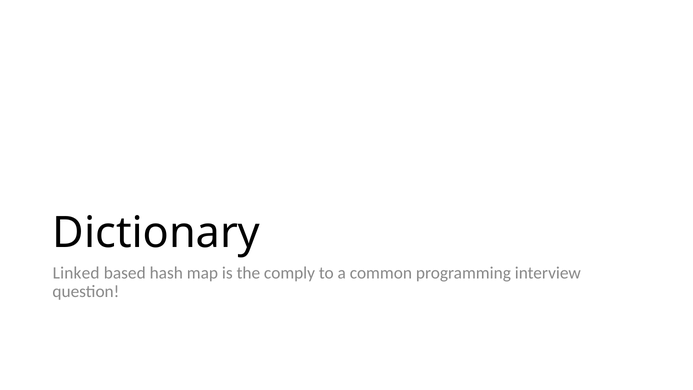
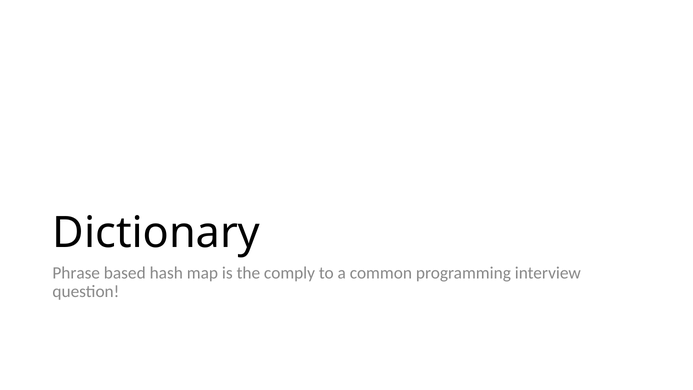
Linked: Linked -> Phrase (76, 273)
